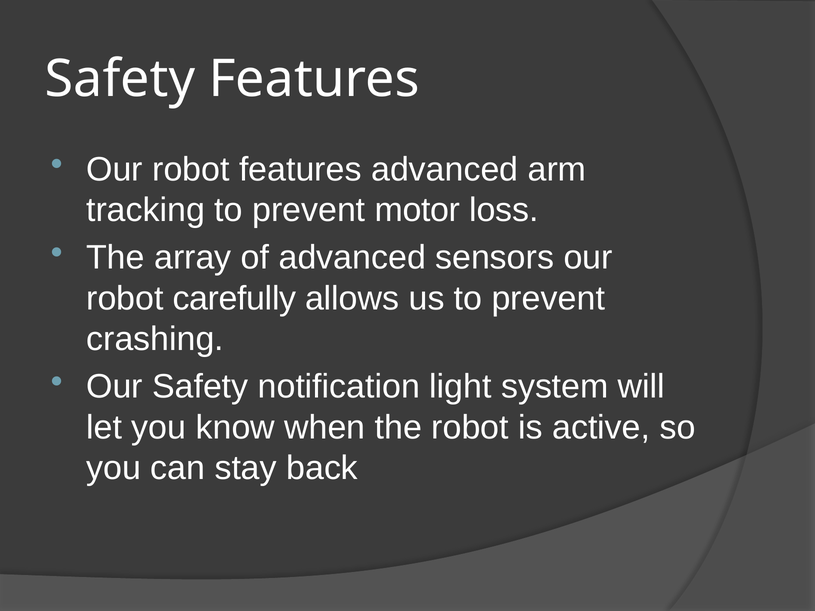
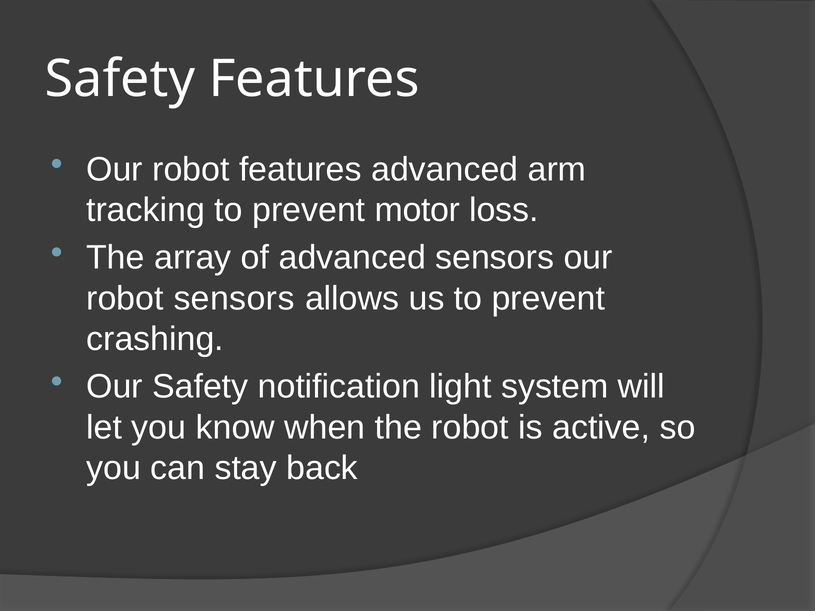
robot carefully: carefully -> sensors (234, 298)
